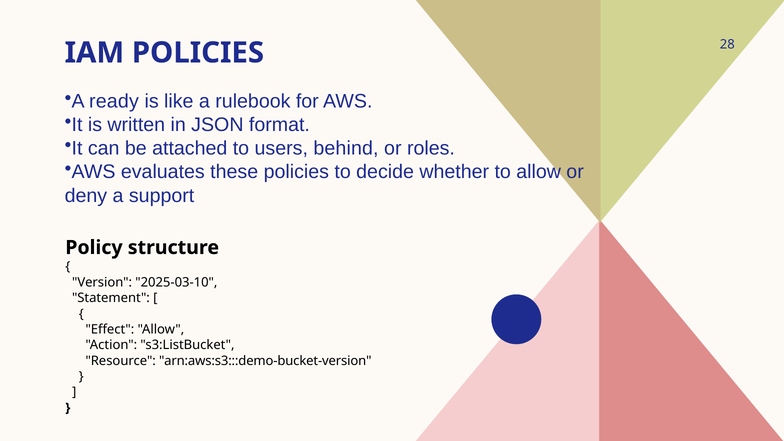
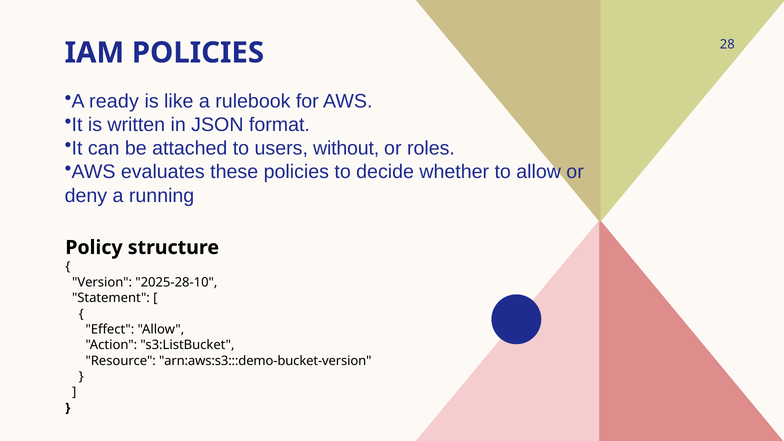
behind: behind -> without (346, 148)
support: support -> running (162, 196)
2025-03-10: 2025-03-10 -> 2025-28-10 (176, 282)
